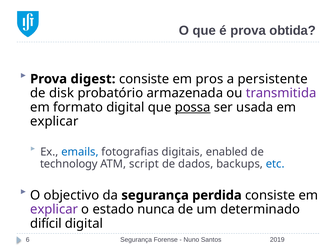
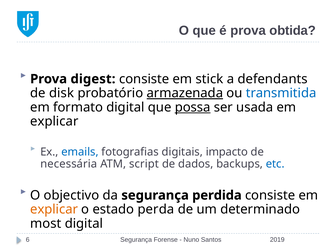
pros: pros -> stick (209, 79)
persistente: persistente -> defendants (273, 79)
armazenada underline: none -> present (185, 93)
transmitida colour: purple -> blue (281, 93)
enabled: enabled -> impacto (227, 152)
technology: technology -> necessária (69, 164)
explicar colour: purple -> orange (54, 209)
nunca: nunca -> perda (156, 209)
difícil: difícil -> most (46, 224)
